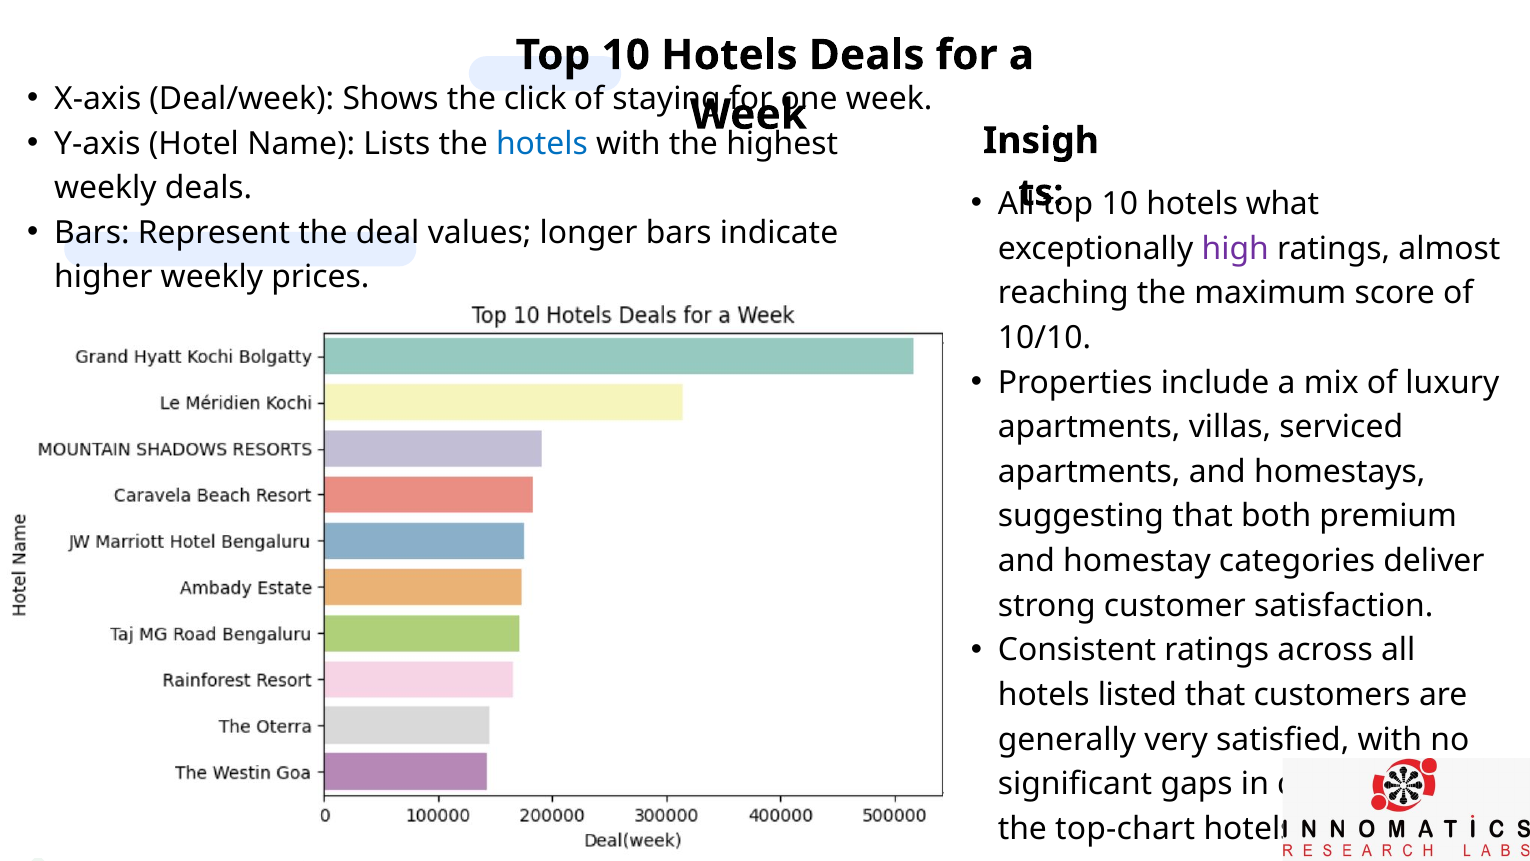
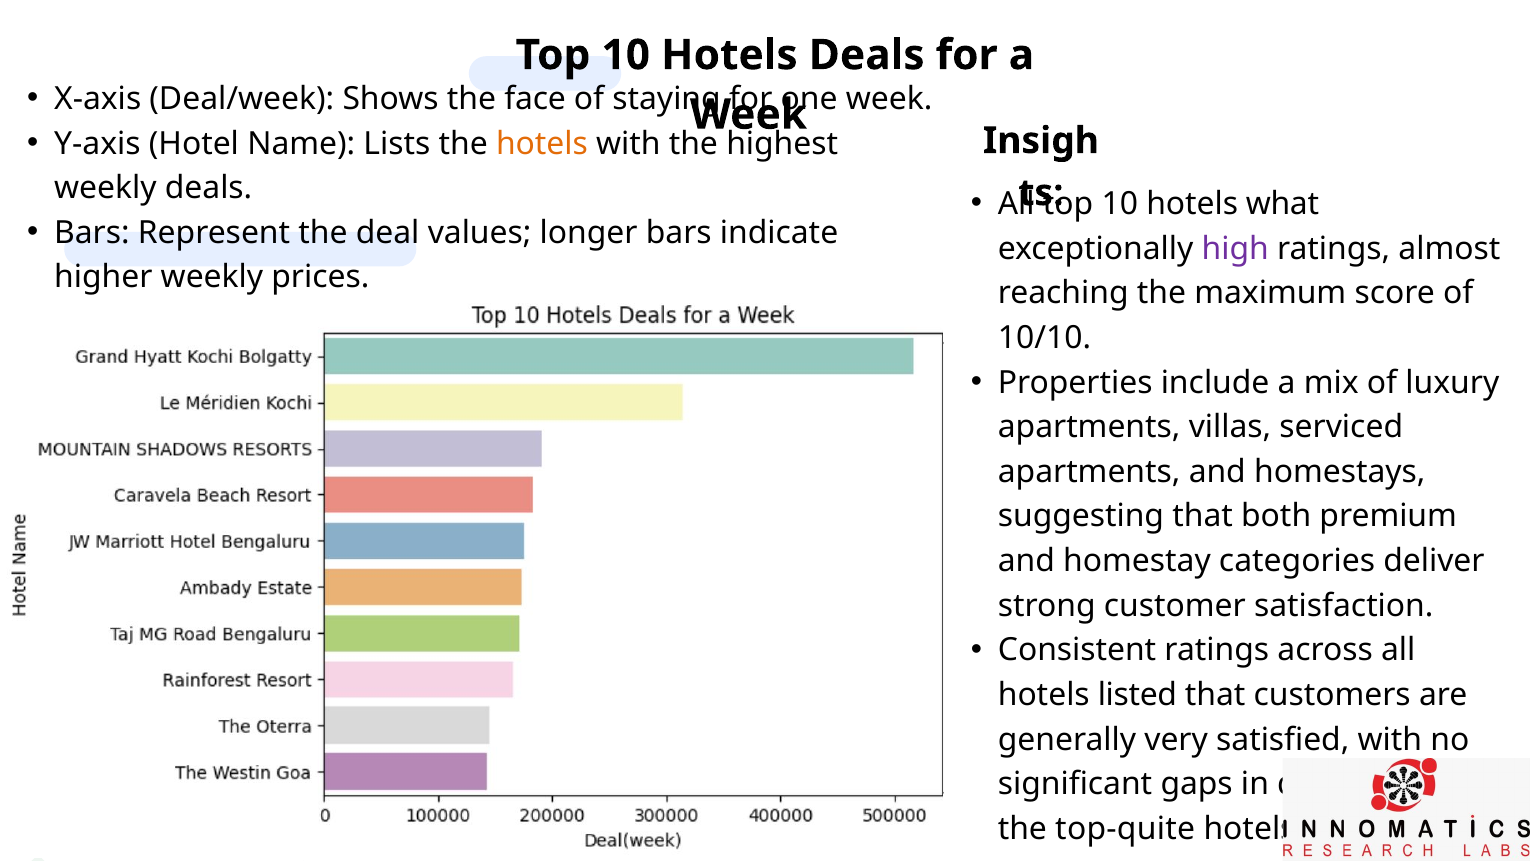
click: click -> face (535, 99)
hotels colour: blue -> orange (542, 143)
top-chart: top-chart -> top-quite (1125, 829)
